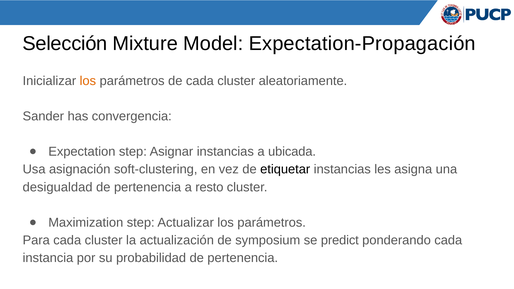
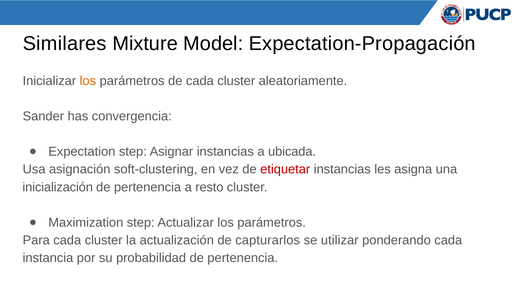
Selección: Selección -> Similares (65, 44)
etiquetar colour: black -> red (285, 169)
desigualdad: desigualdad -> inicialización (58, 187)
symposium: symposium -> capturarlos (268, 240)
predict: predict -> utilizar (340, 240)
